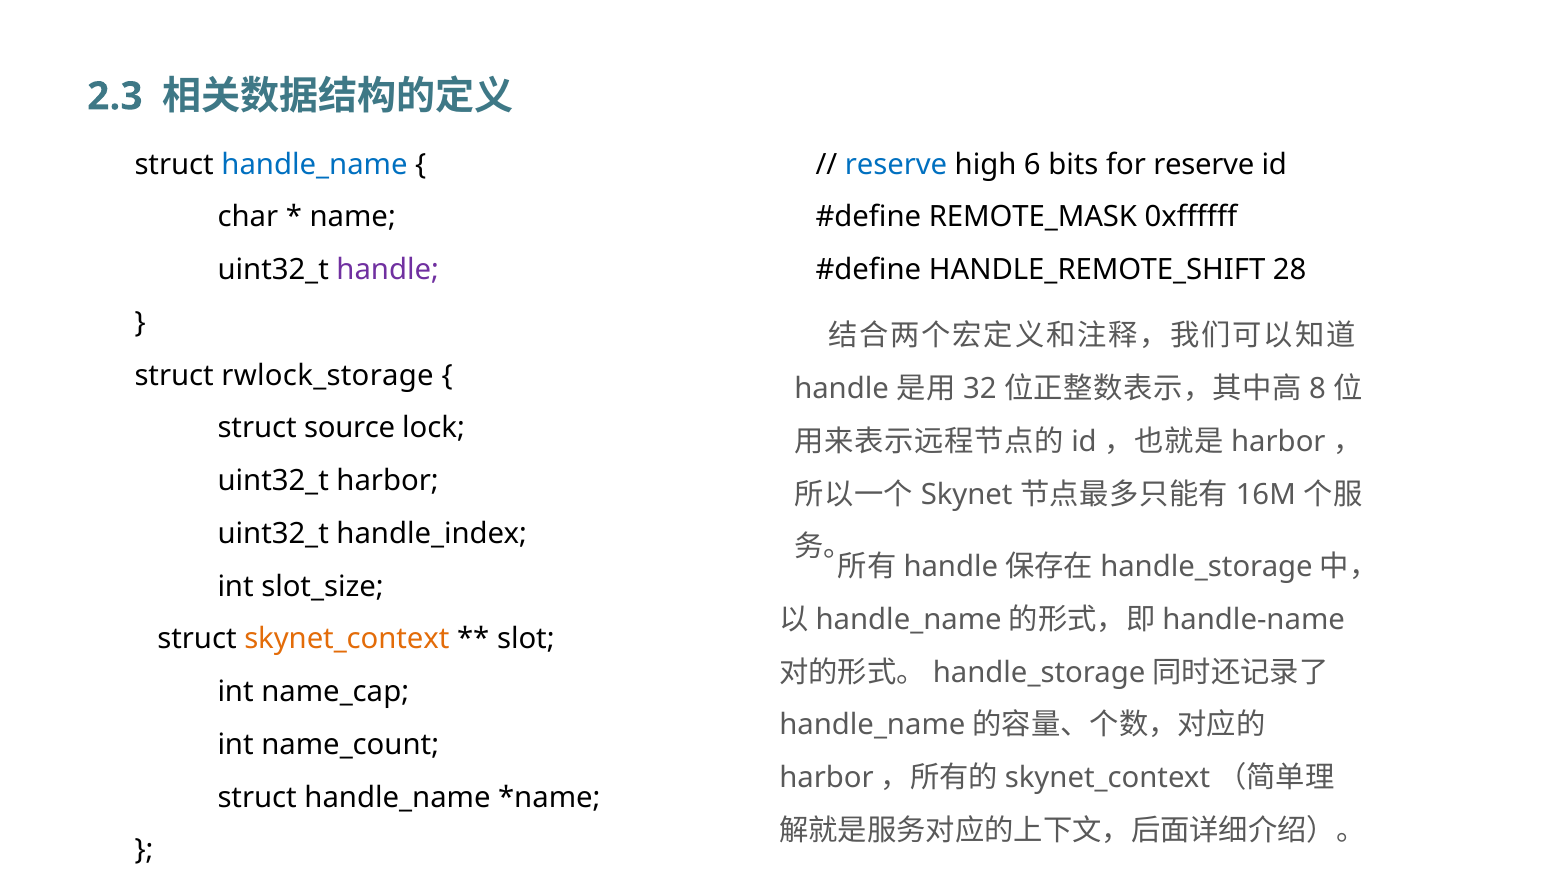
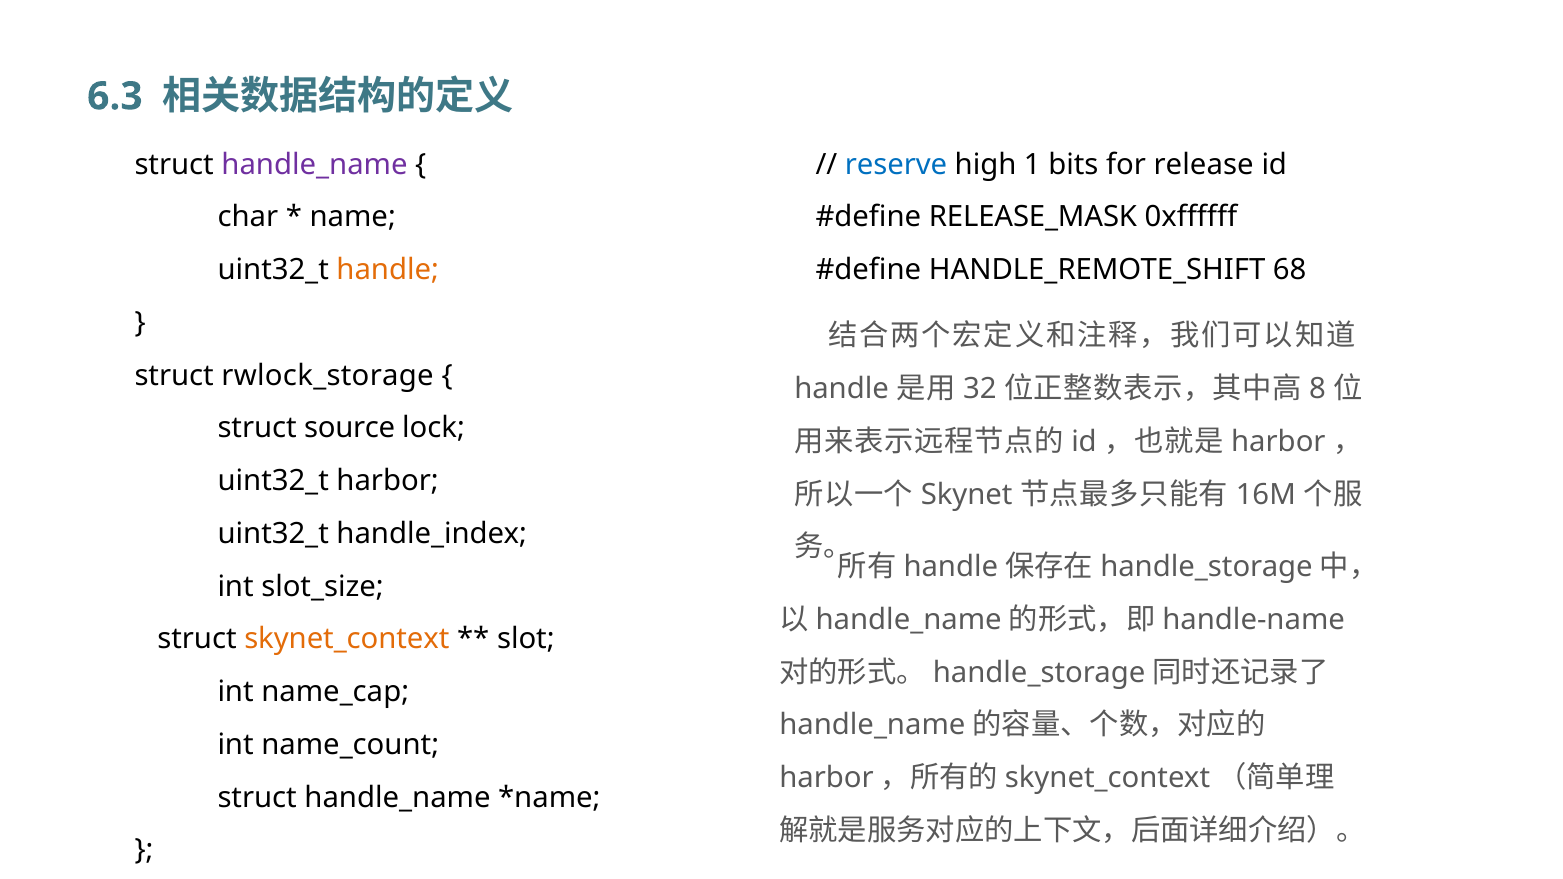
2.3: 2.3 -> 6.3 (115, 96)
handle_name colour: blue -> purple (315, 165)
6: 6 -> 1 (1032, 165)
for reserve: reserve -> release (1204, 165)
REMOTE_MASK: REMOTE_MASK -> RELEASE_MASK (1033, 217)
handle colour: purple -> orange (388, 270)
28: 28 -> 68 (1290, 270)
